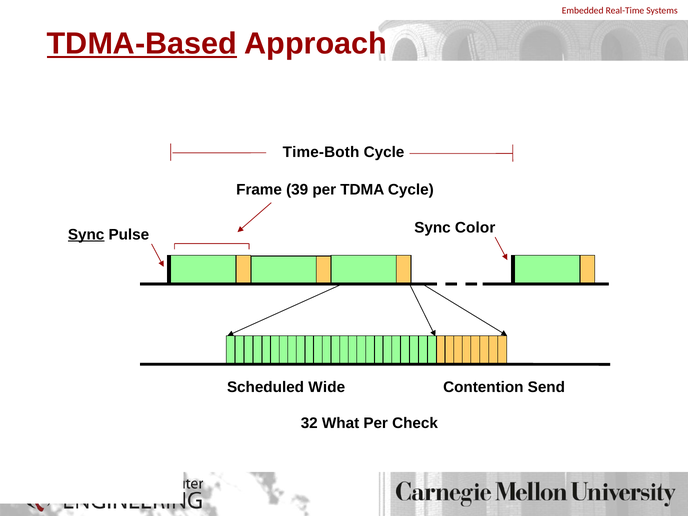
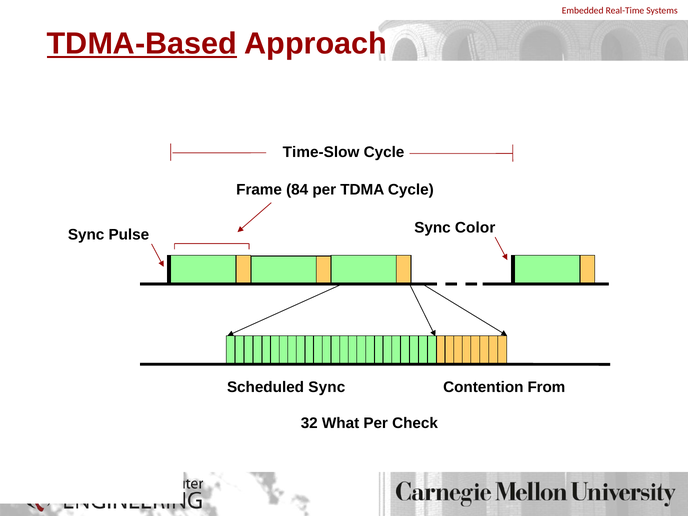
Time-Both: Time-Both -> Time-Slow (321, 152)
39: 39 -> 84 (297, 190)
Sync underline: present -> none (86, 235)
Scheduled Wide: Wide -> Sync (327, 387)
Send: Send -> From (546, 387)
